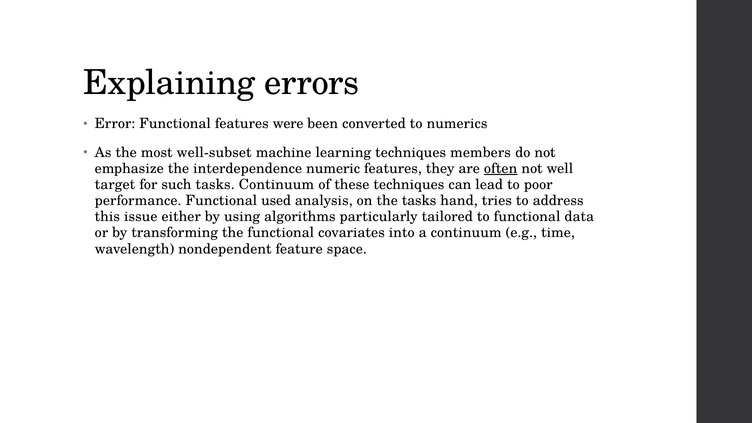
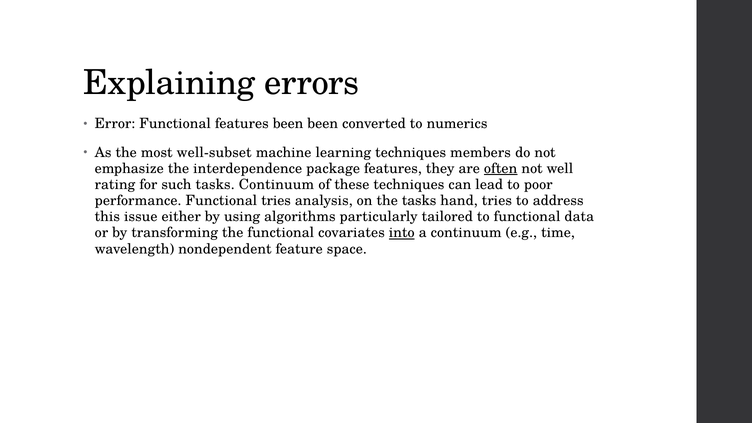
features were: were -> been (288, 124)
numeric: numeric -> package (333, 169)
target: target -> rating (115, 185)
Functional used: used -> tries (276, 201)
into underline: none -> present (402, 233)
